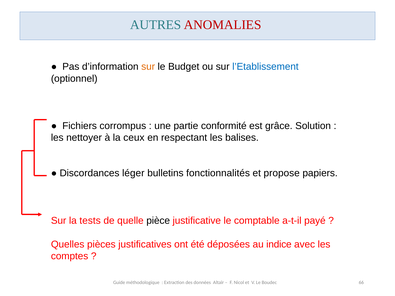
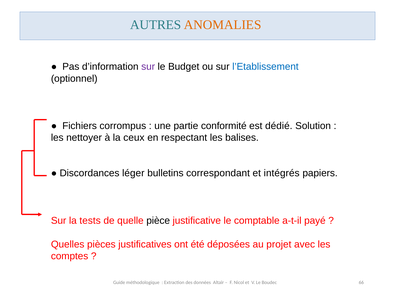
ANOMALIES colour: red -> orange (223, 25)
sur colour: orange -> purple (148, 67)
grâce: grâce -> dédié (279, 126)
fonctionnalités: fonctionnalités -> correspondant (218, 173)
propose: propose -> intégrés (282, 173)
indice: indice -> projet (279, 244)
